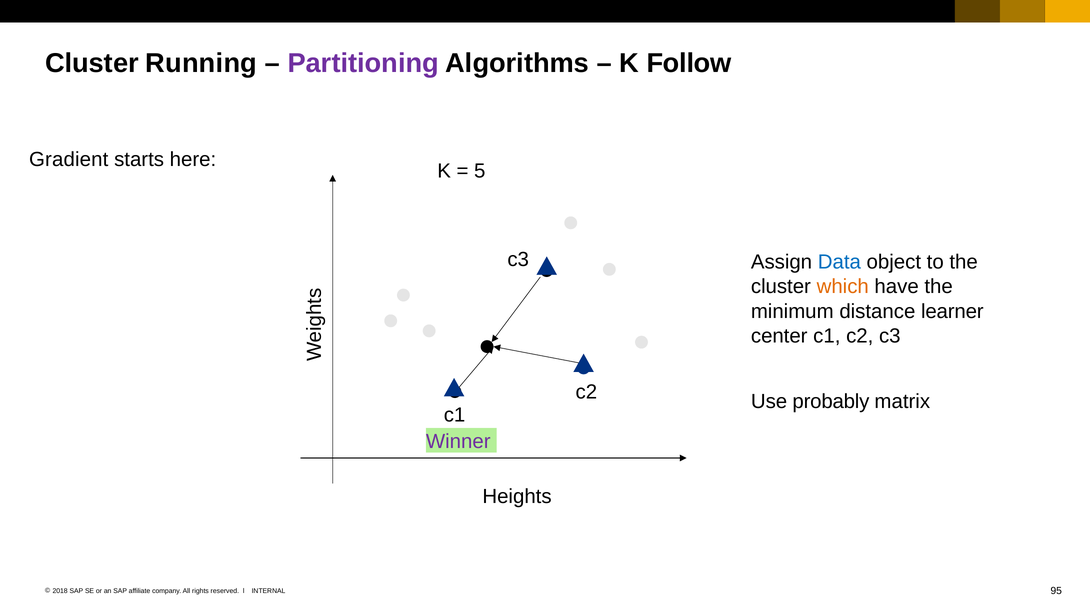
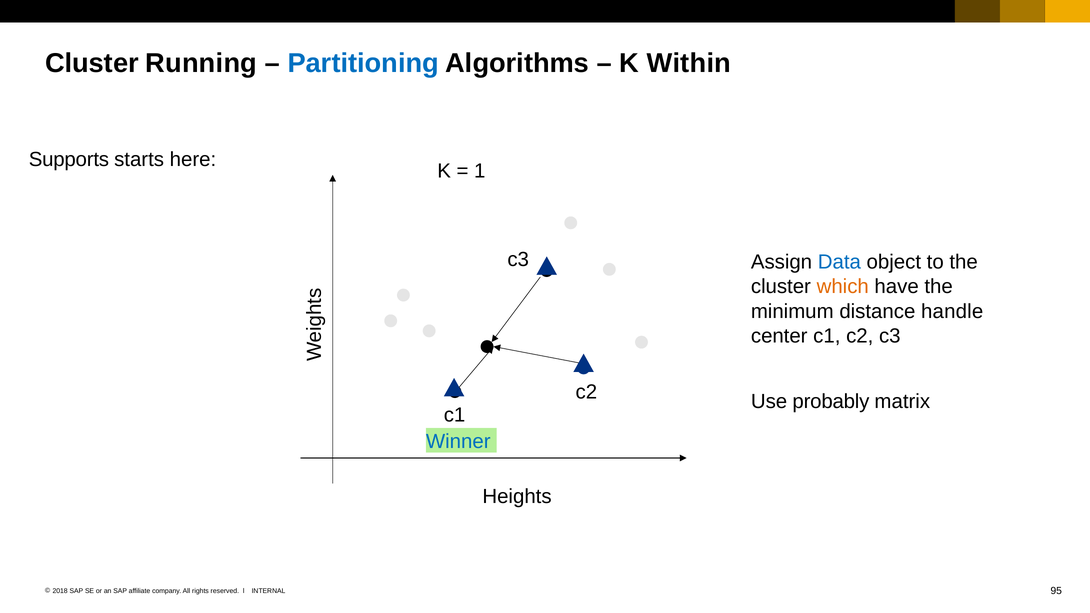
Partitioning colour: purple -> blue (363, 63)
Follow: Follow -> Within (689, 63)
Gradient: Gradient -> Supports (69, 159)
5: 5 -> 1 (480, 171)
learner: learner -> handle (952, 311)
Winner colour: purple -> blue (458, 442)
